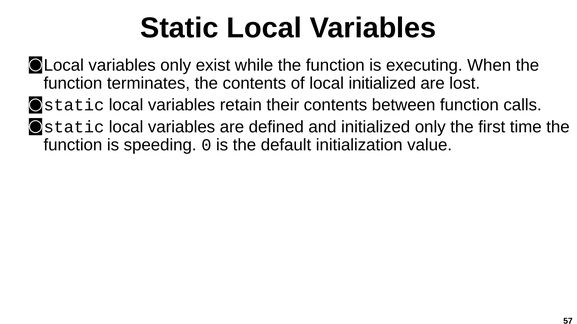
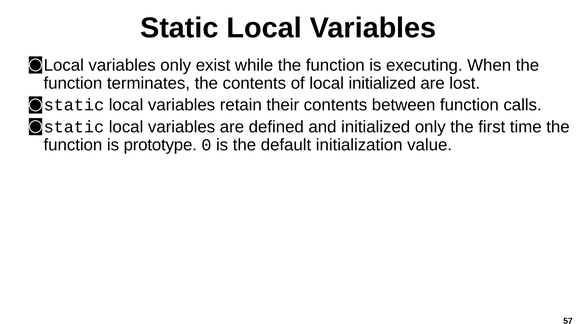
speeding: speeding -> prototype (160, 145)
